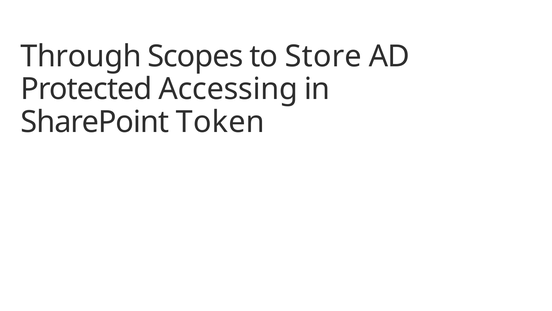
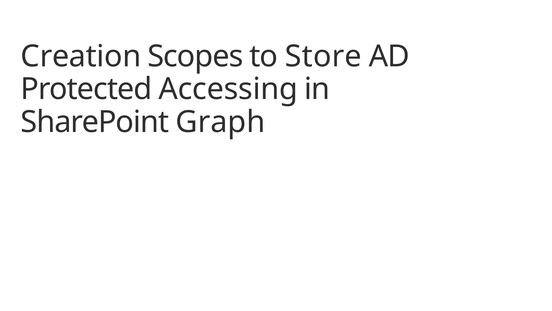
Through: Through -> Creation (81, 56)
Token: Token -> Graph (220, 122)
